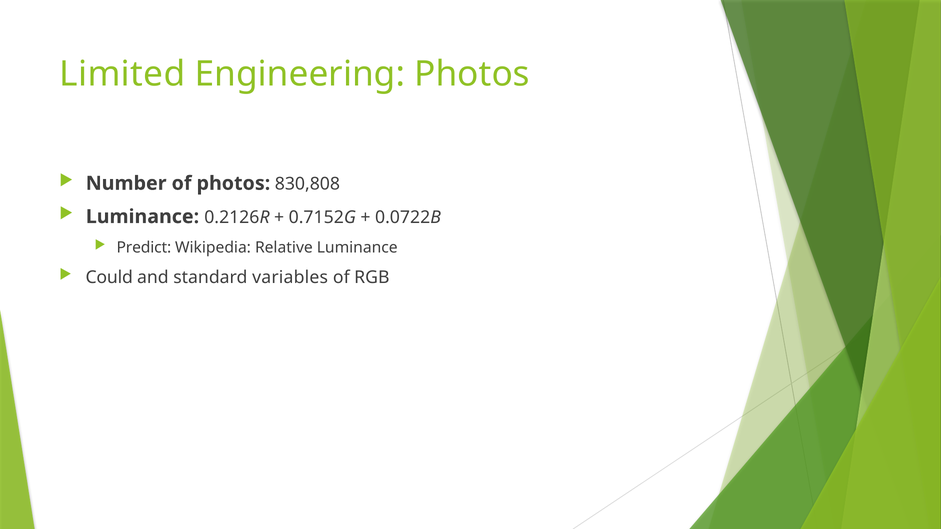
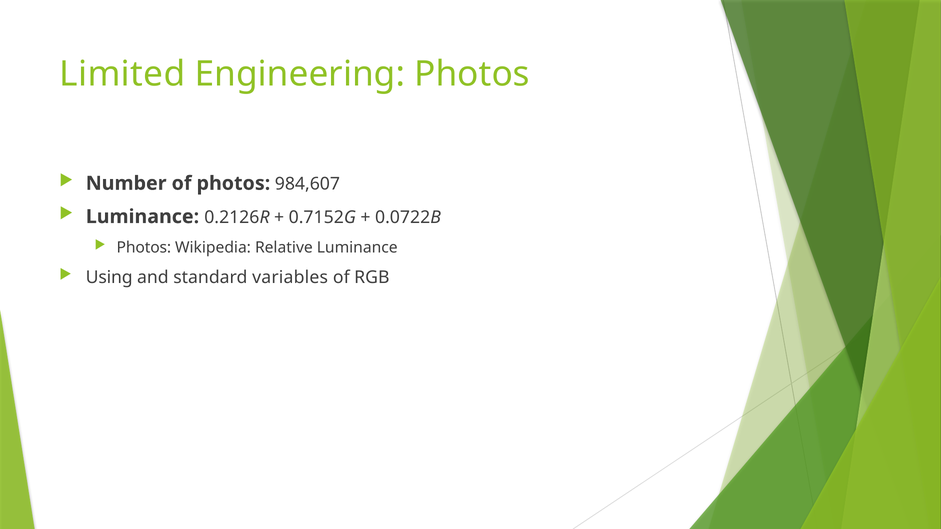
830,808: 830,808 -> 984,607 (307, 184)
Predict: Predict -> Photos (144, 247)
Could: Could -> Using (109, 277)
